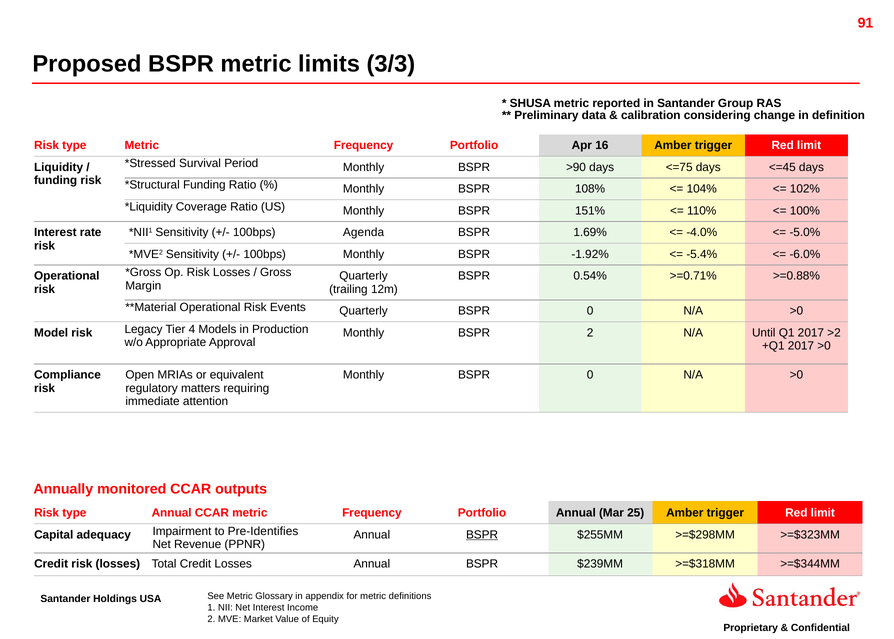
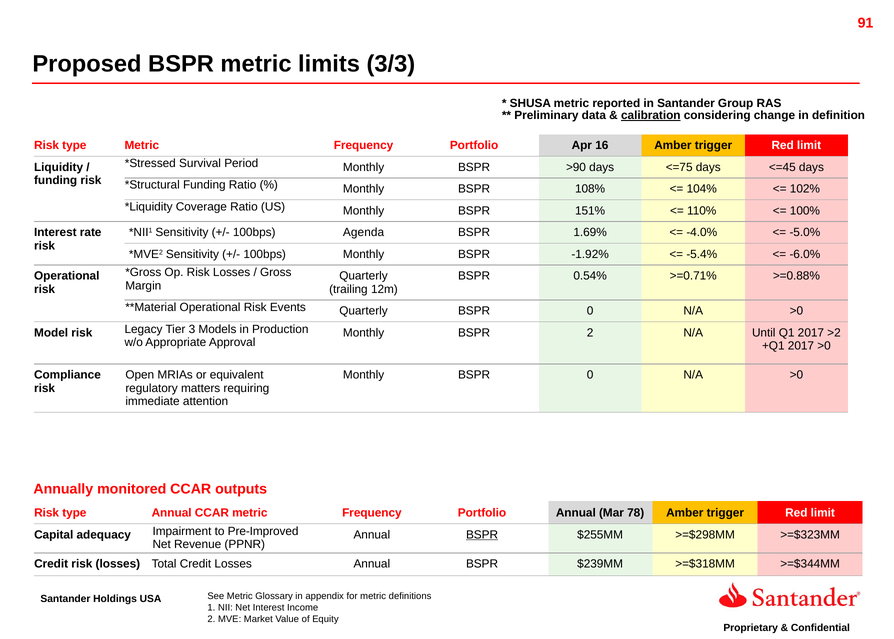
calibration underline: none -> present (651, 115)
4: 4 -> 3 (192, 329)
25: 25 -> 78 (636, 513)
Pre-Identifies: Pre-Identifies -> Pre-Improved (263, 531)
